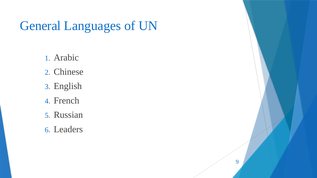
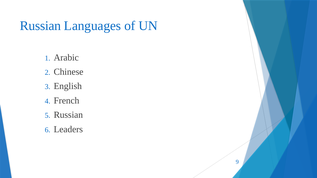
General: General -> Russian (40, 26)
